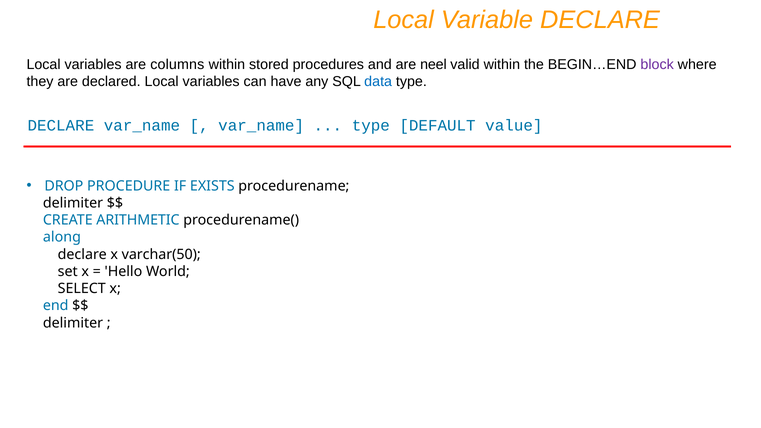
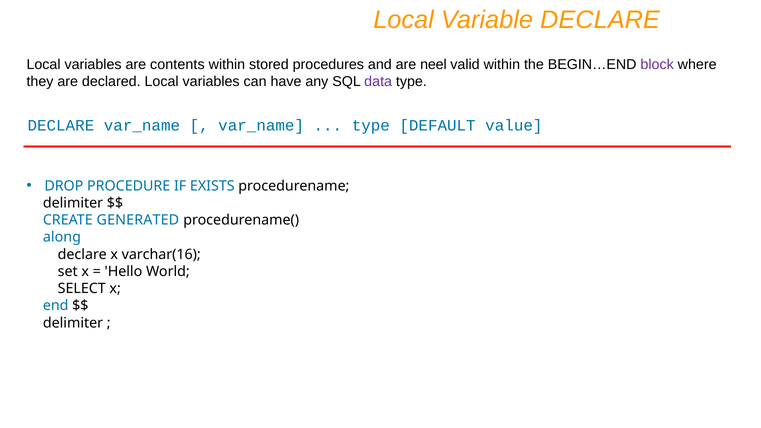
columns: columns -> contents (177, 65)
data colour: blue -> purple (378, 82)
ARITHMETIC: ARITHMETIC -> GENERATED (138, 220)
varchar(50: varchar(50 -> varchar(16 (161, 254)
